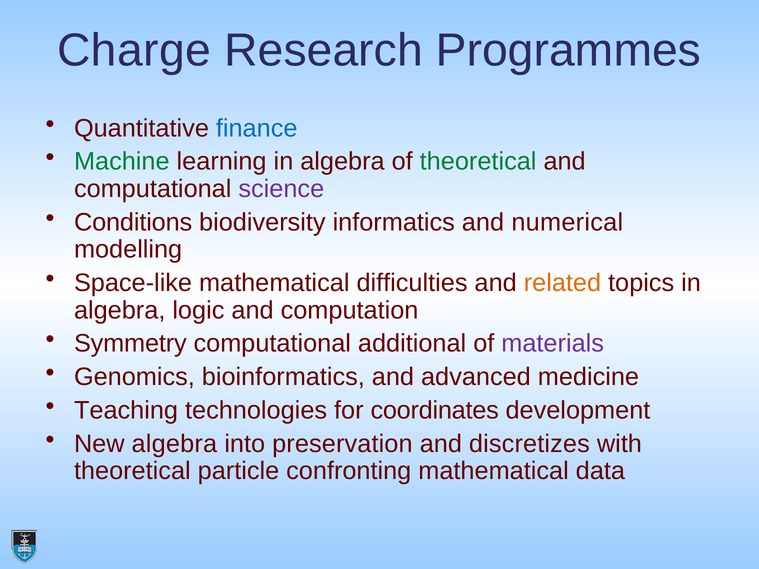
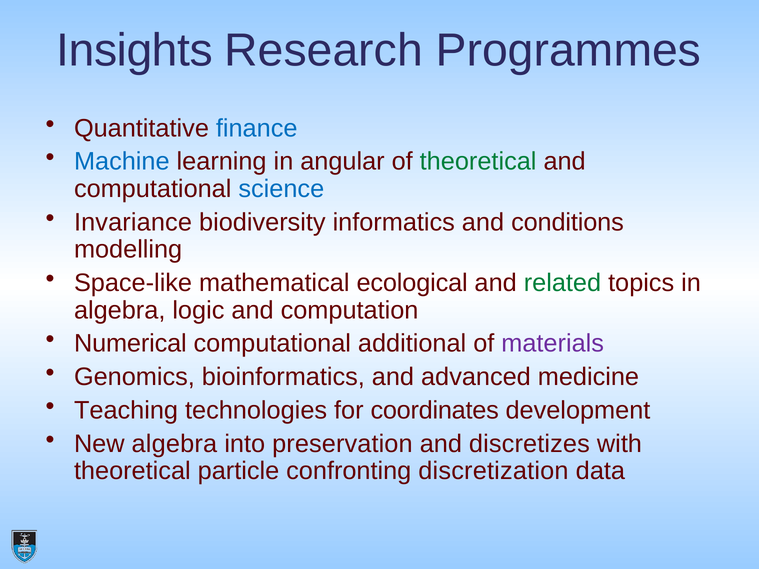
Charge: Charge -> Insights (135, 51)
Machine colour: green -> blue (122, 162)
learning in algebra: algebra -> angular (342, 162)
science colour: purple -> blue (281, 189)
Conditions: Conditions -> Invariance (133, 222)
numerical: numerical -> conditions (567, 222)
difficulties: difficulties -> ecological (412, 283)
related colour: orange -> green (562, 283)
Symmetry: Symmetry -> Numerical (130, 344)
confronting mathematical: mathematical -> discretization (493, 471)
